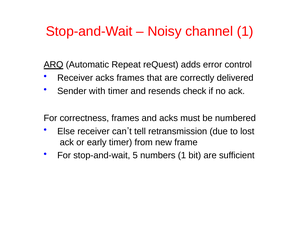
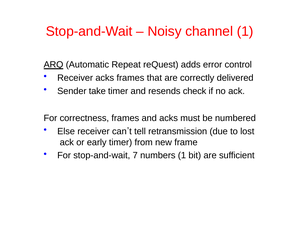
with: with -> take (97, 91)
5: 5 -> 7 (135, 155)
